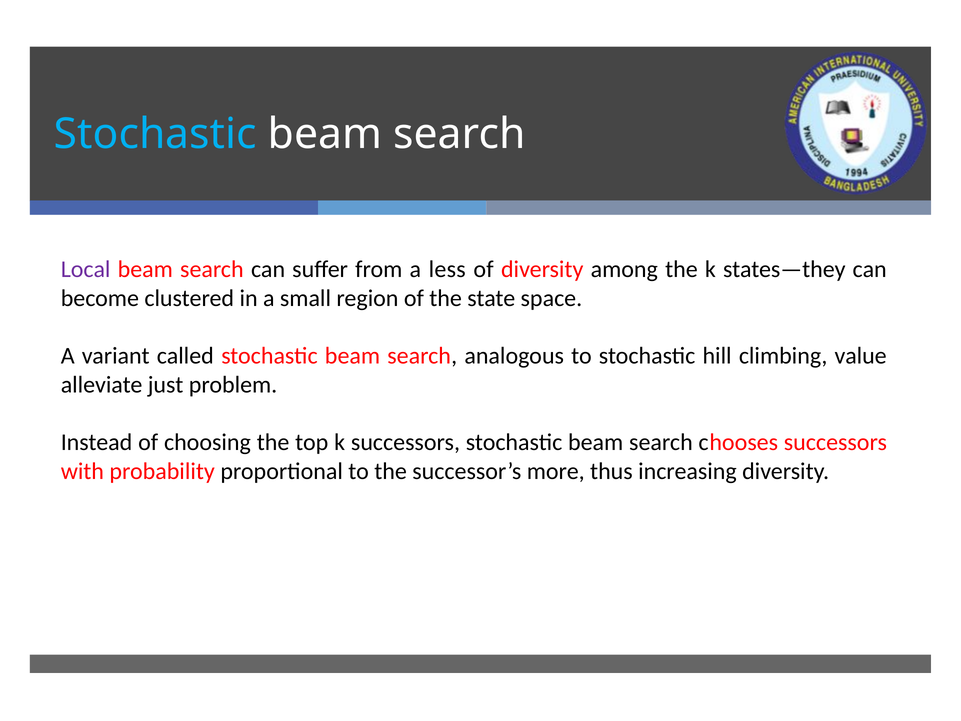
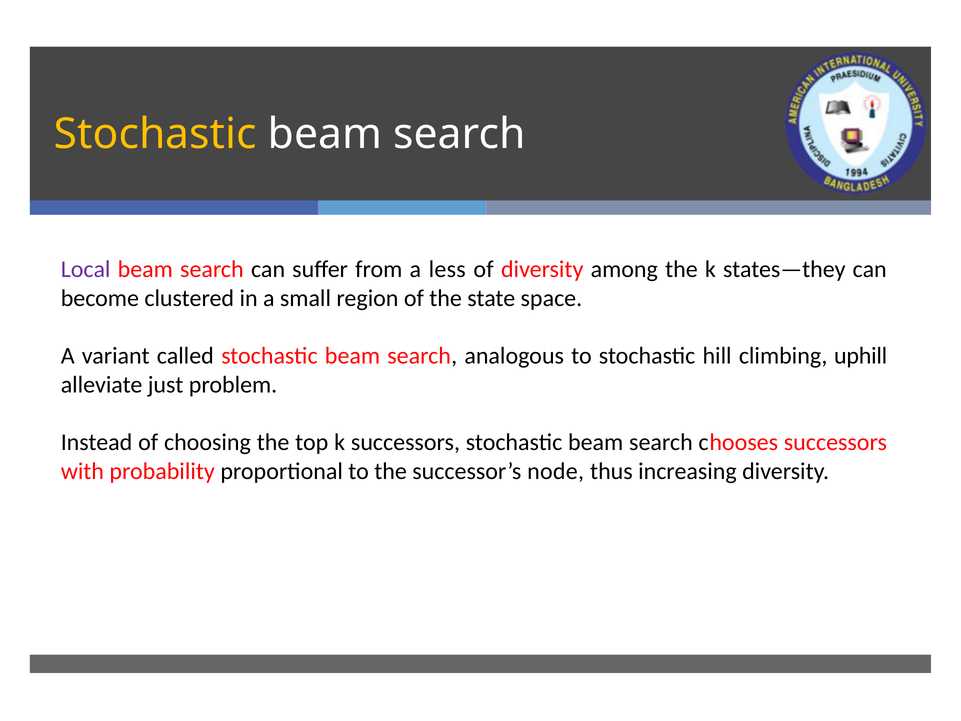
Stochastic colour: light blue -> yellow (155, 134)
value: value -> uphill (861, 356)
more: more -> node (556, 471)
